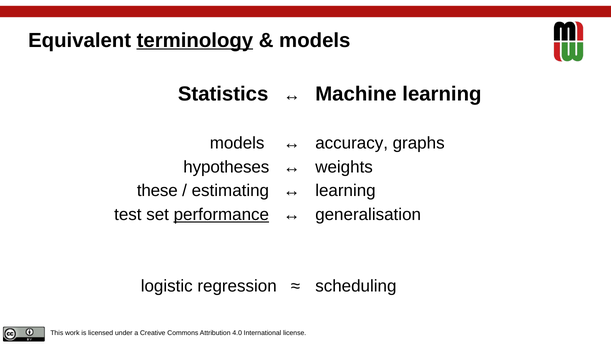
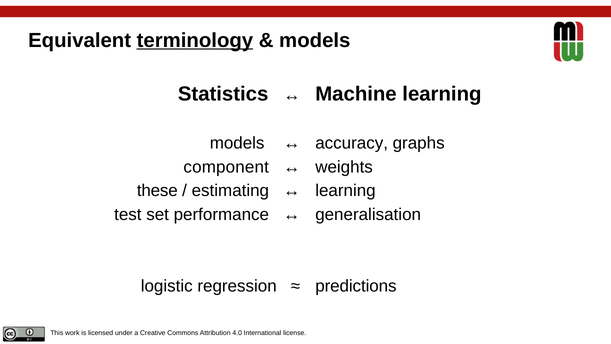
hypotheses: hypotheses -> component (226, 167)
performance underline: present -> none (221, 214)
scheduling: scheduling -> predictions (356, 286)
